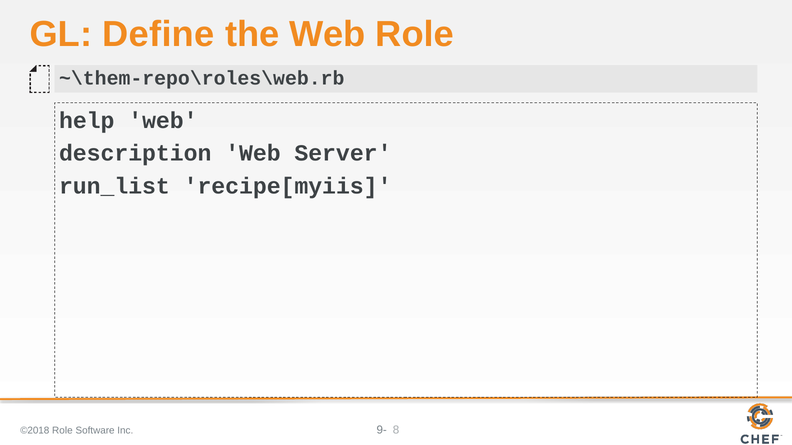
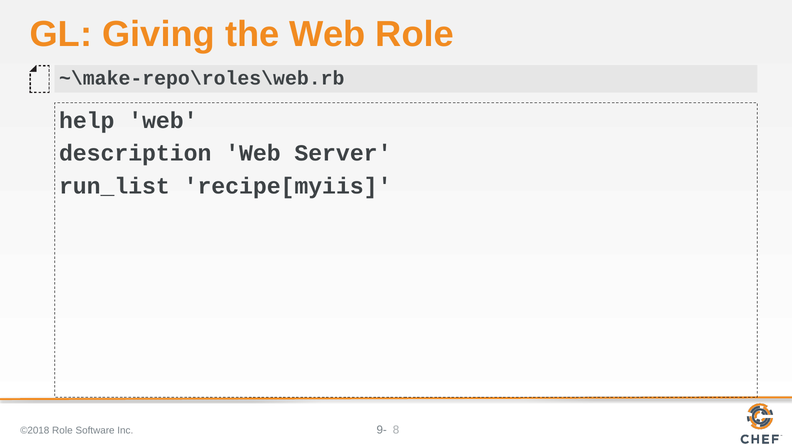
Define: Define -> Giving (159, 34)
~\them-repo\roles\web.rb: ~\them-repo\roles\web.rb -> ~\make-repo\roles\web.rb (202, 78)
